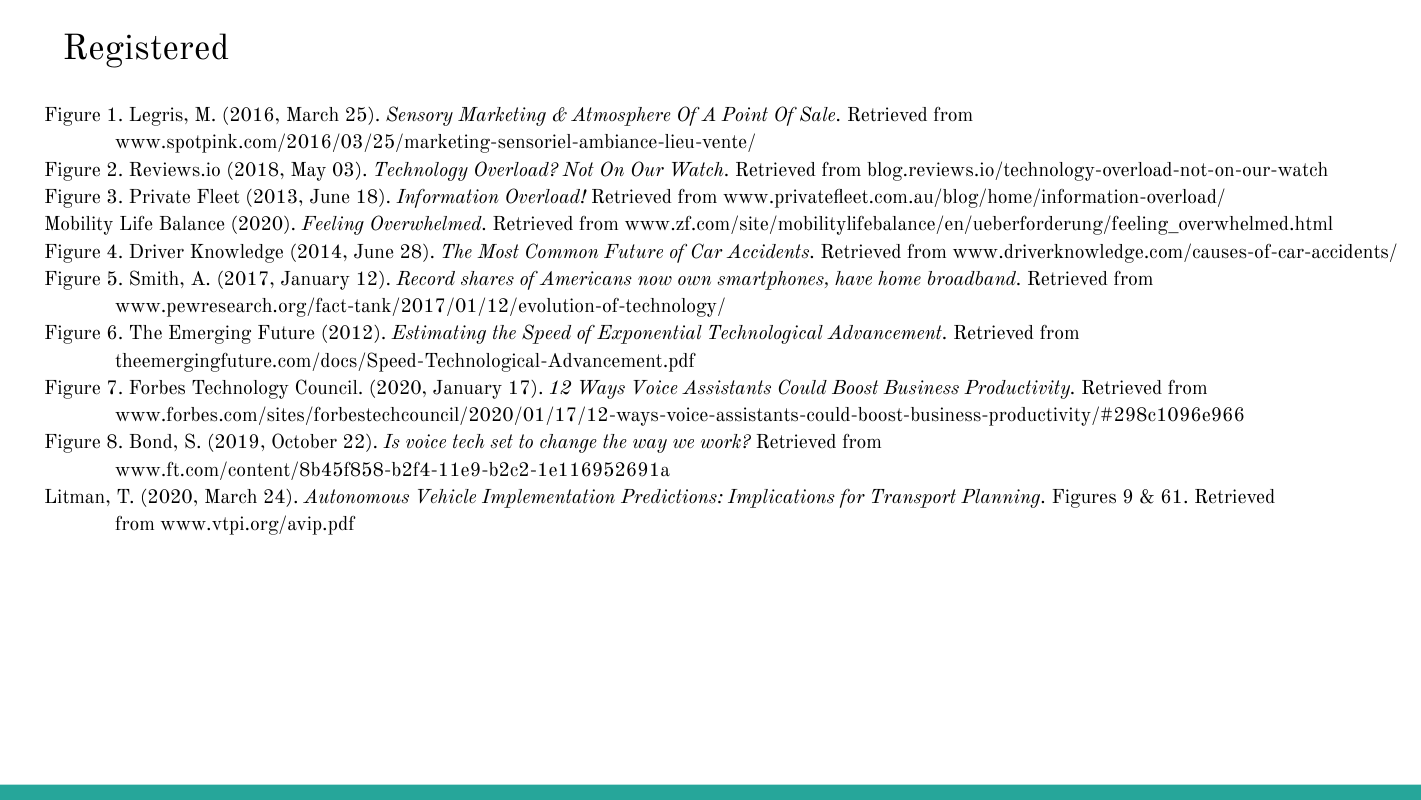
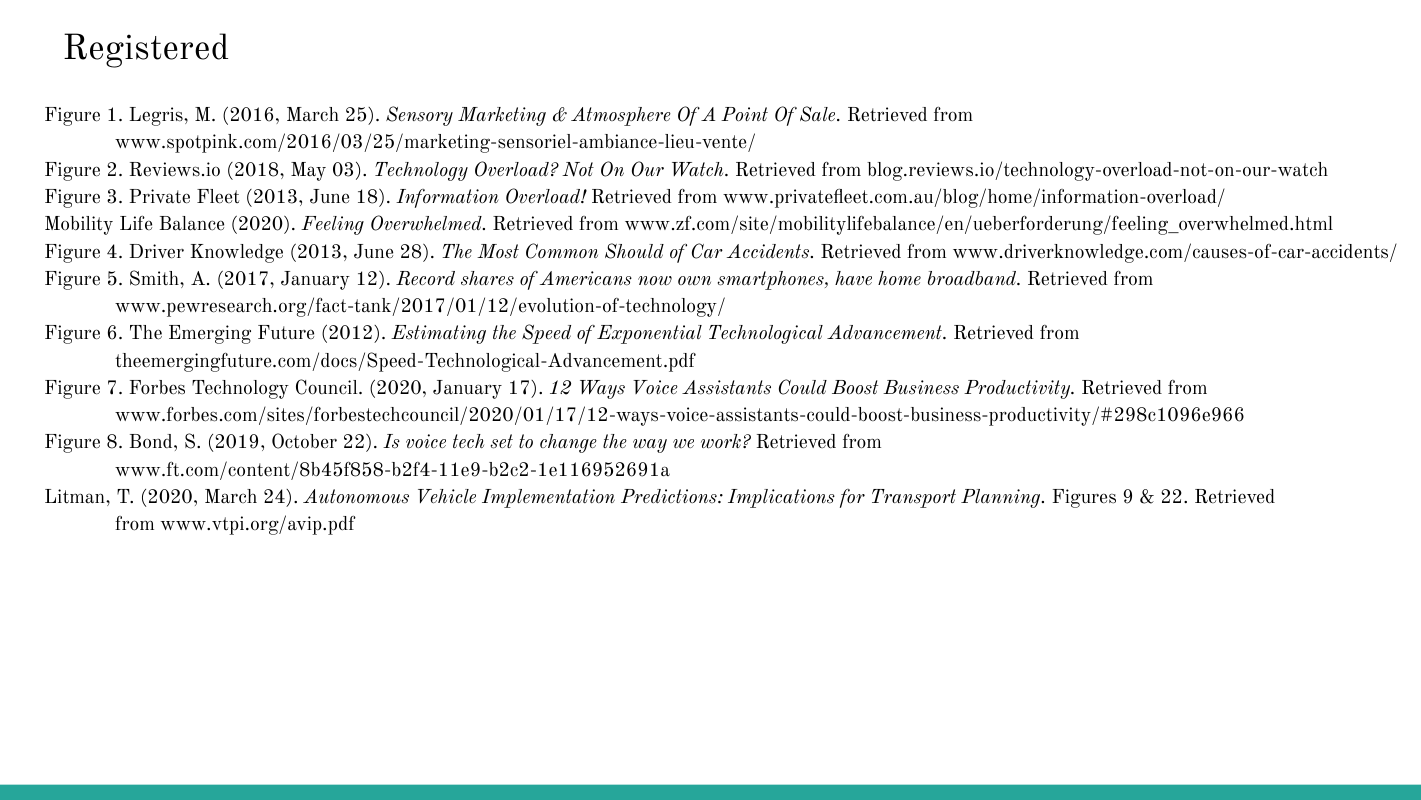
Knowledge 2014: 2014 -> 2013 (319, 251)
Common Future: Future -> Should (634, 251)
61: 61 -> 22 (1175, 497)
